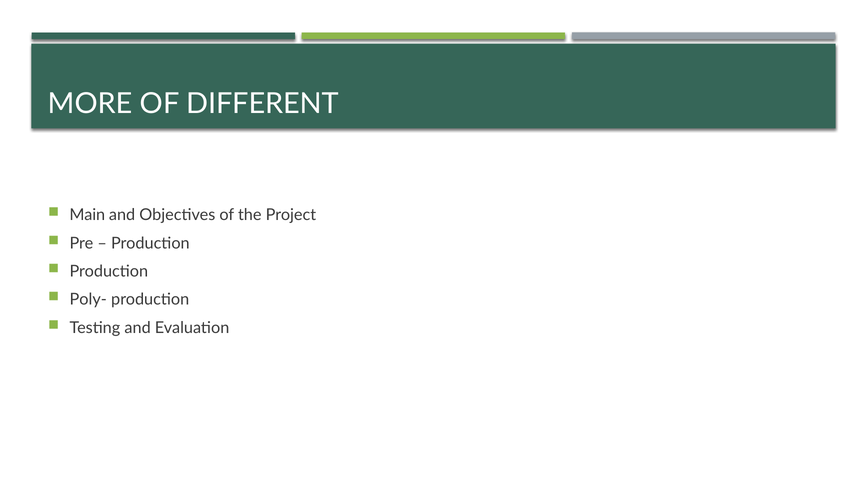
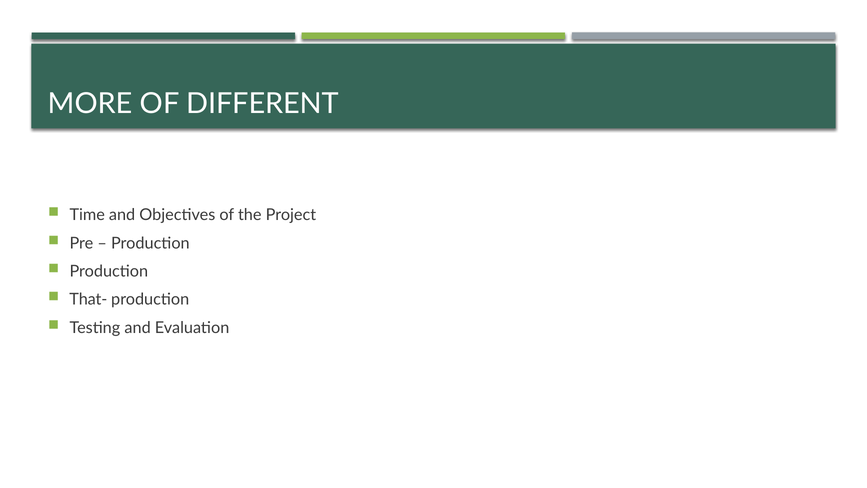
Main: Main -> Time (87, 215)
Poly-: Poly- -> That- (88, 299)
